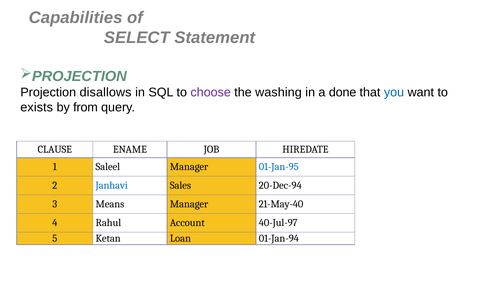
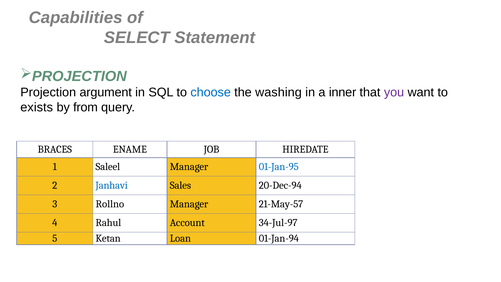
disallows: disallows -> argument (106, 92)
choose colour: purple -> blue (211, 92)
done: done -> inner (343, 92)
you colour: blue -> purple (394, 92)
CLAUSE: CLAUSE -> BRACES (55, 149)
Means: Means -> Rollno (110, 204)
21-May-40: 21-May-40 -> 21-May-57 (281, 204)
40-Jul-97: 40-Jul-97 -> 34-Jul-97 (278, 223)
